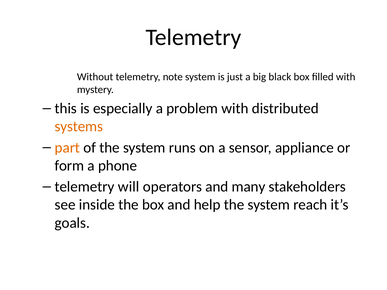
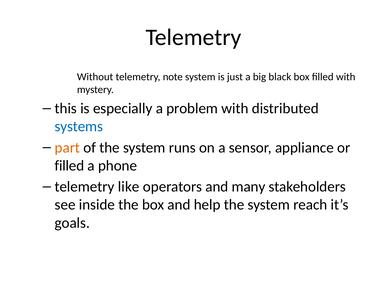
systems colour: orange -> blue (79, 127)
form: form -> filled (69, 166)
will: will -> like (129, 187)
